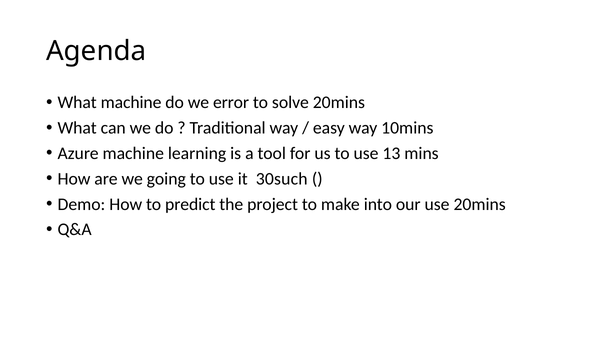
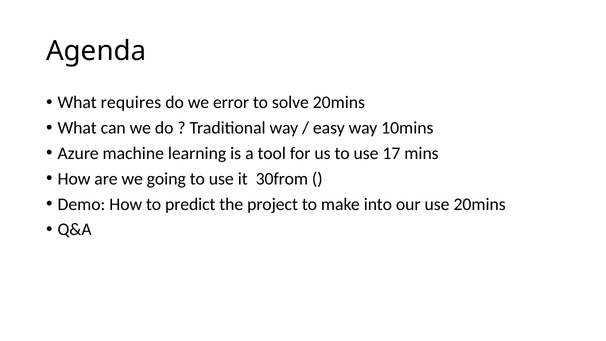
What machine: machine -> requires (131, 102)
13: 13 -> 17 (391, 153)
30such: 30such -> 30from (282, 179)
